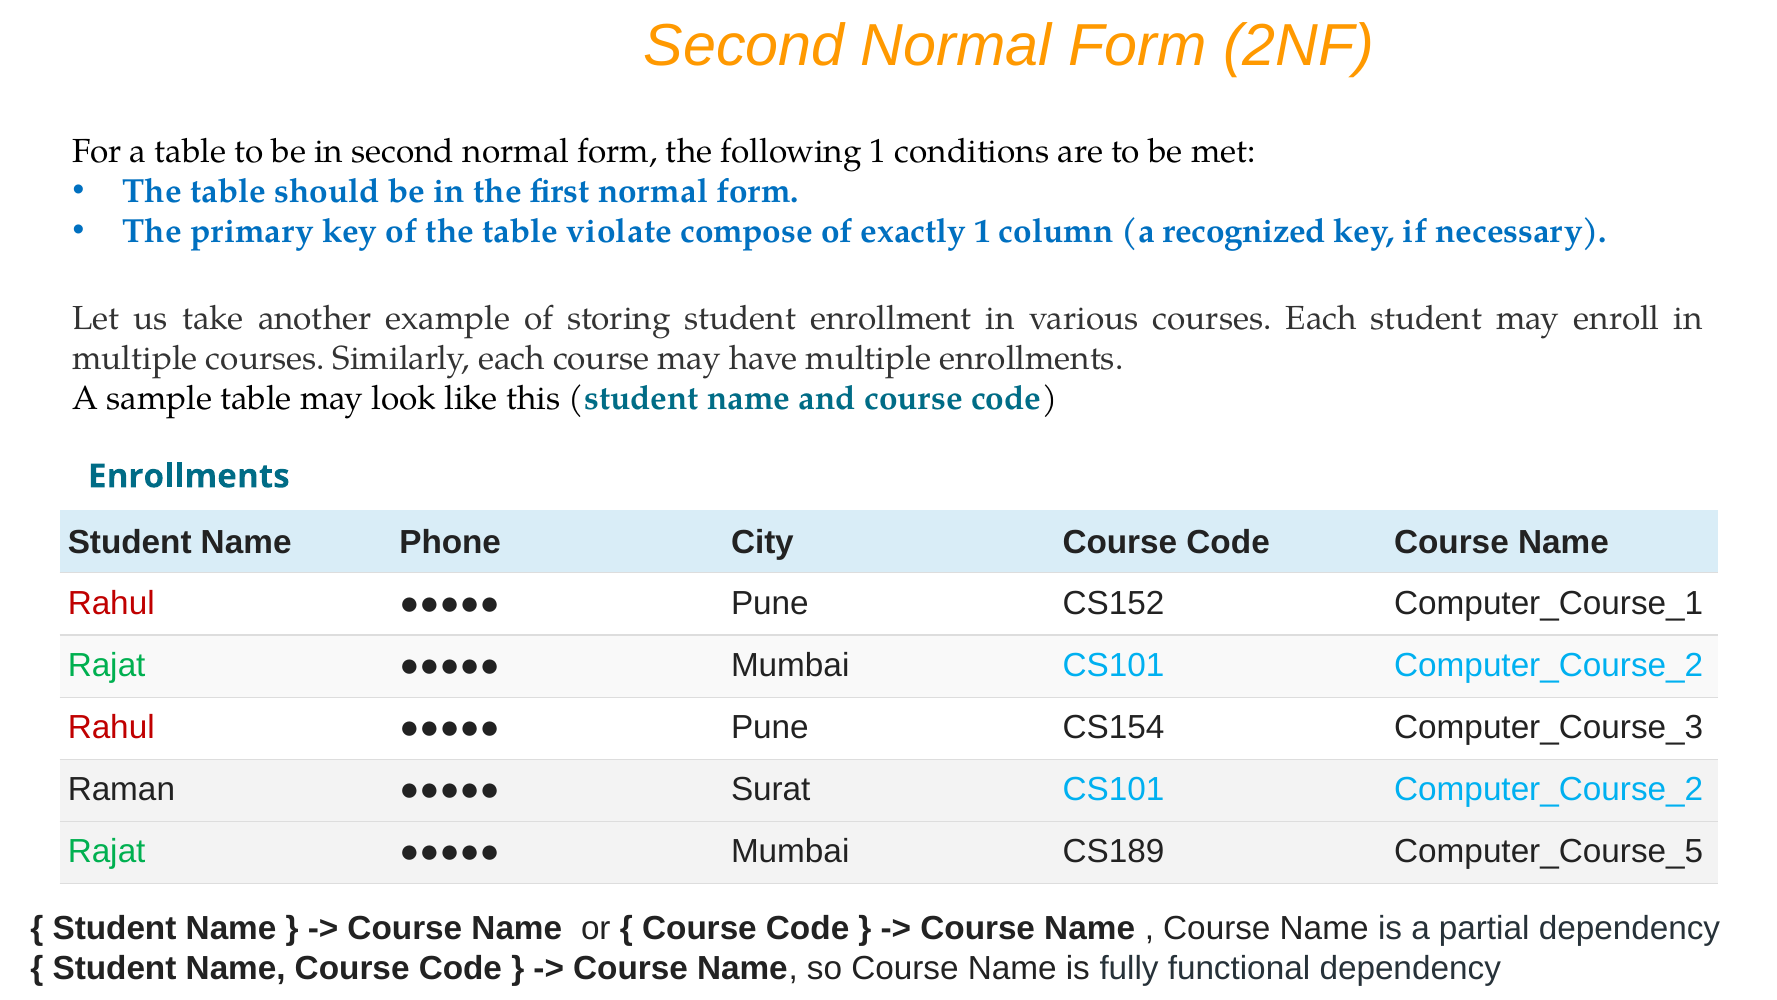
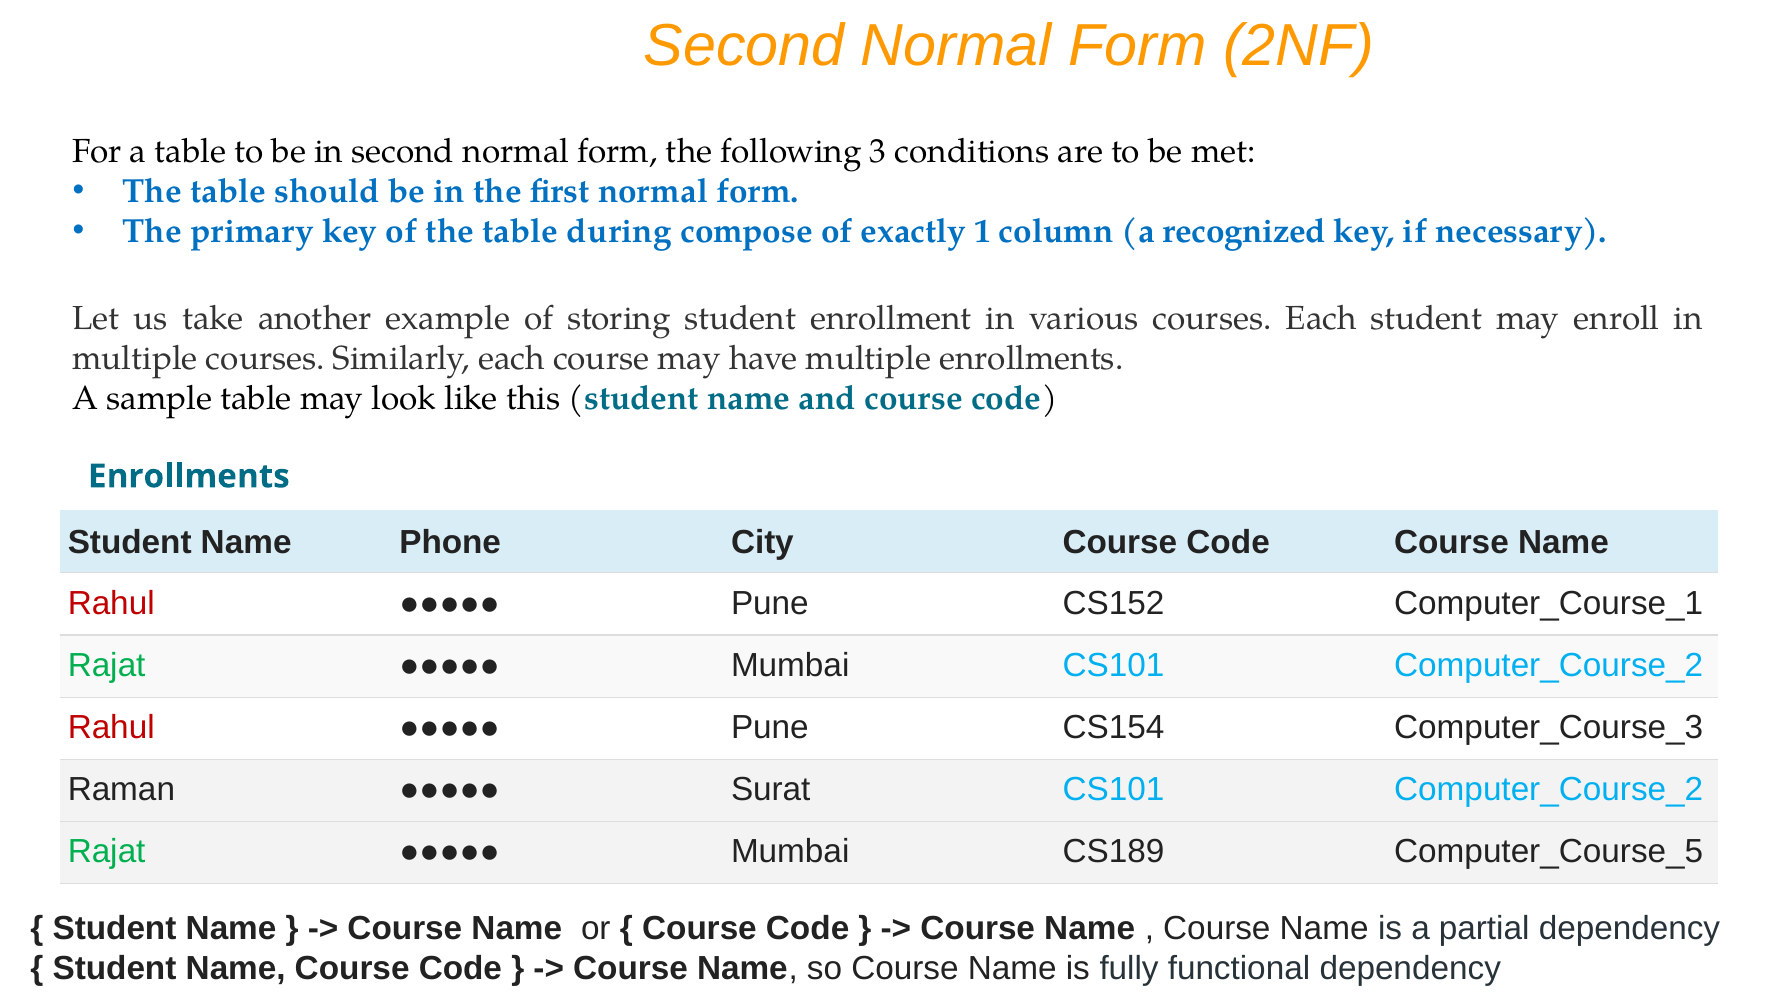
following 1: 1 -> 3 (878, 151)
violate: violate -> during (619, 231)
